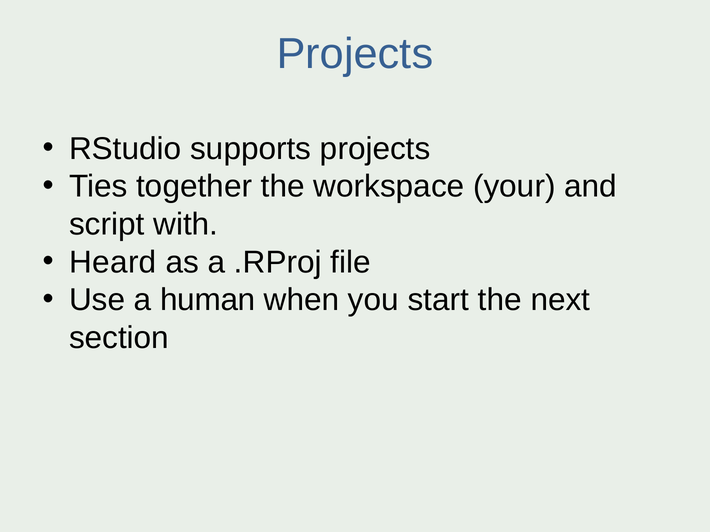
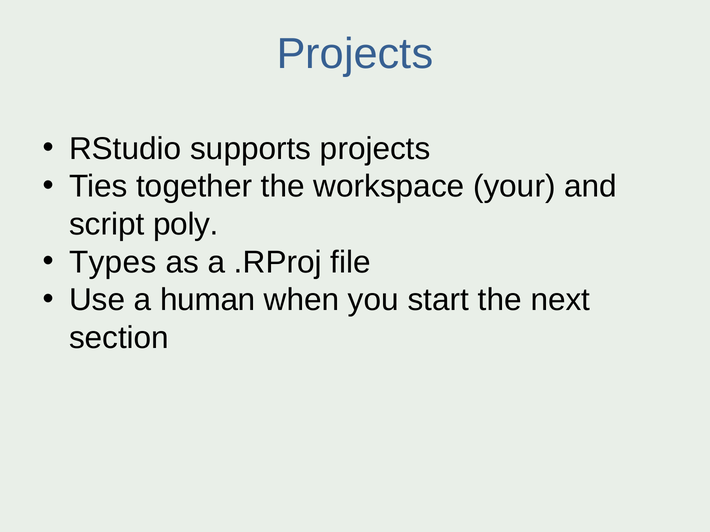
with: with -> poly (186, 225)
Heard: Heard -> Types (113, 262)
